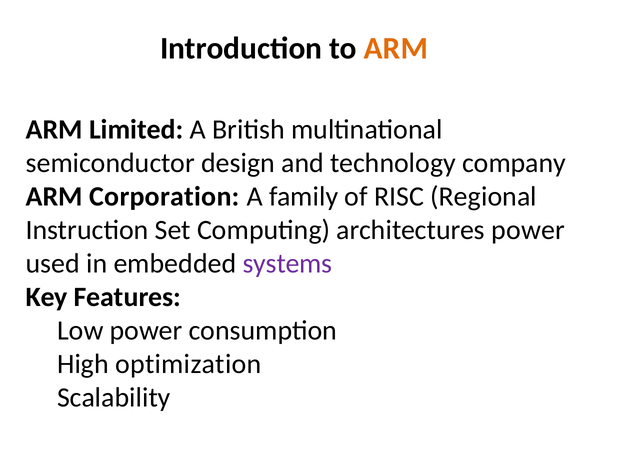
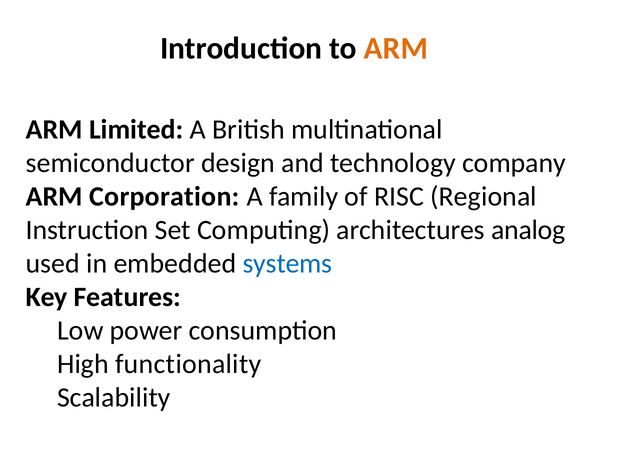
architectures power: power -> analog (528, 230)
systems colour: purple -> blue (287, 264)
optimization: optimization -> functionality (188, 364)
